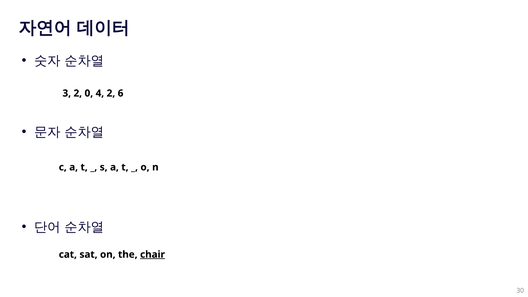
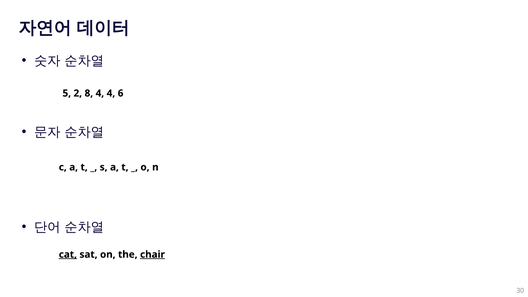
3: 3 -> 5 (67, 93)
0: 0 -> 8 (89, 93)
4 2: 2 -> 4 (111, 93)
cat underline: none -> present (68, 254)
